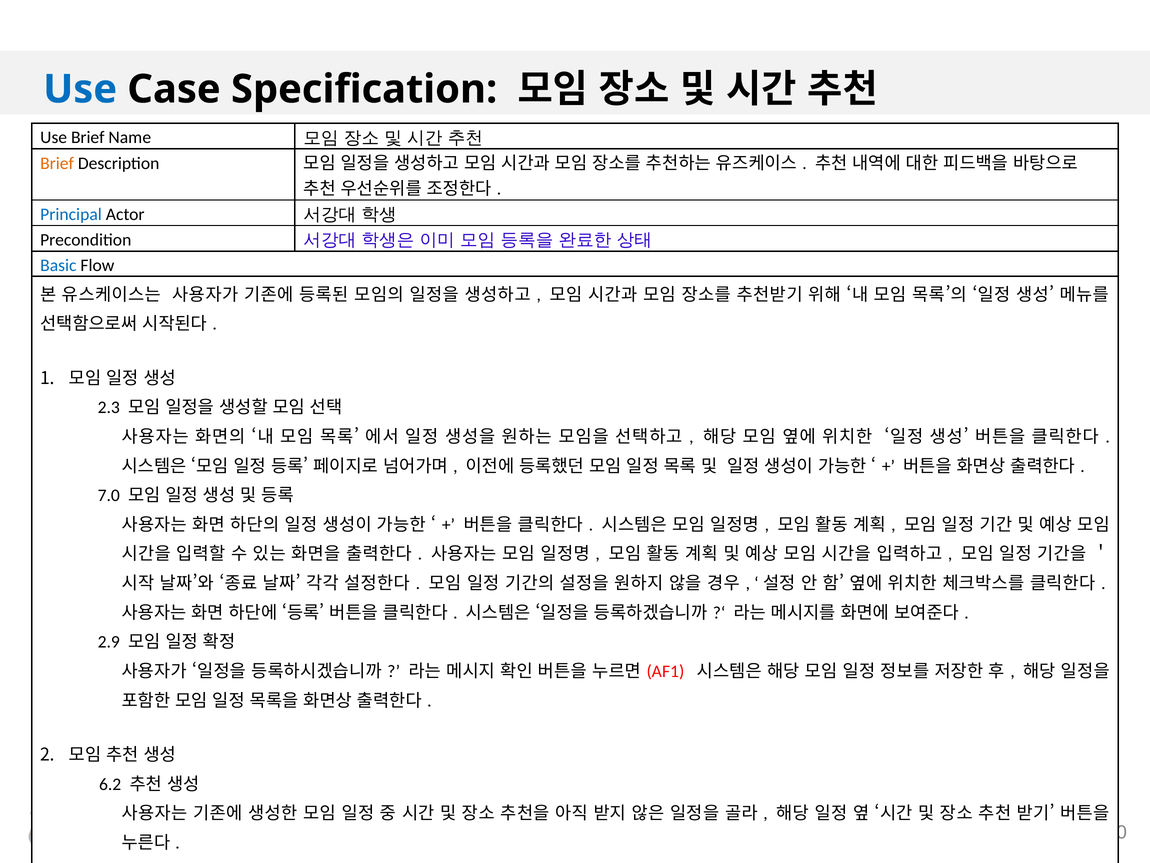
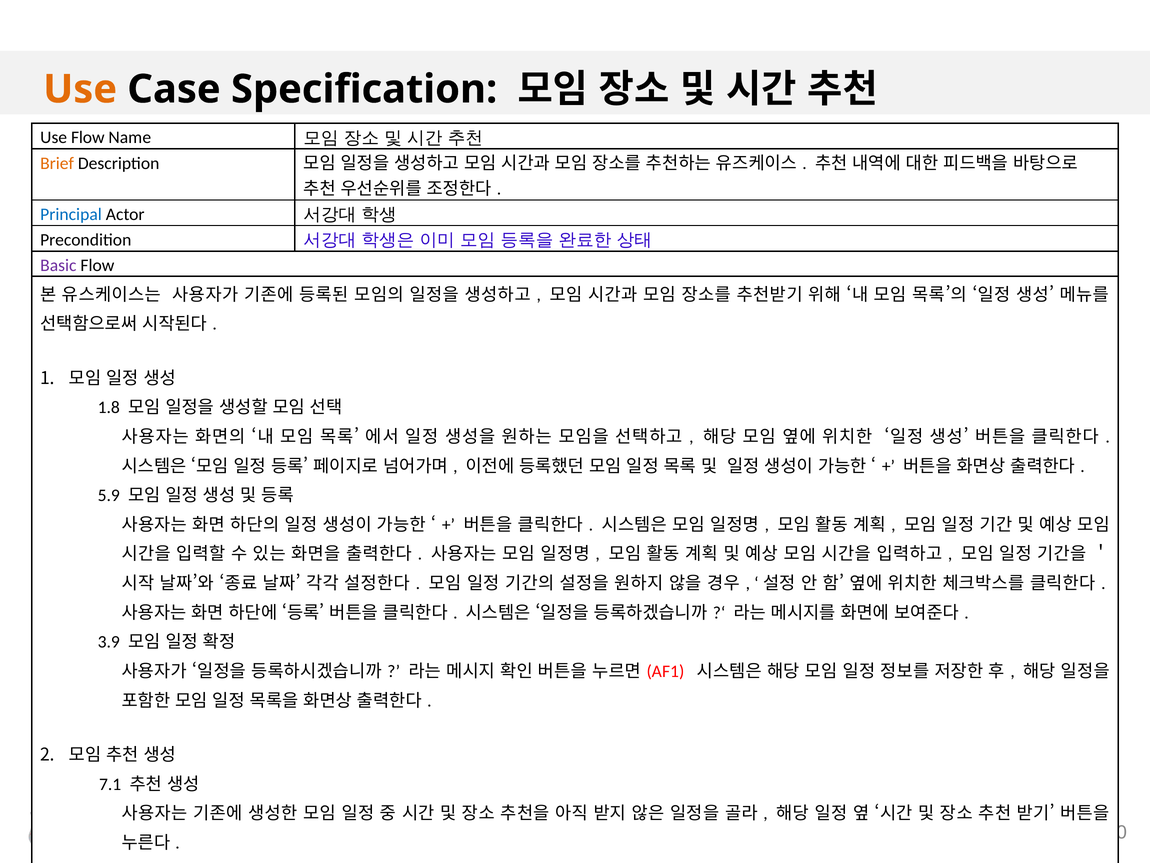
Use colour: blue -> orange (80, 89)
Use Brief: Brief -> Flow (88, 138)
Basic colour: blue -> purple (58, 265)
2.3: 2.3 -> 1.8 (109, 407)
7.0: 7.0 -> 5.9 (109, 495)
2.9: 2.9 -> 3.9 (109, 642)
6.2: 6.2 -> 7.1 (110, 784)
